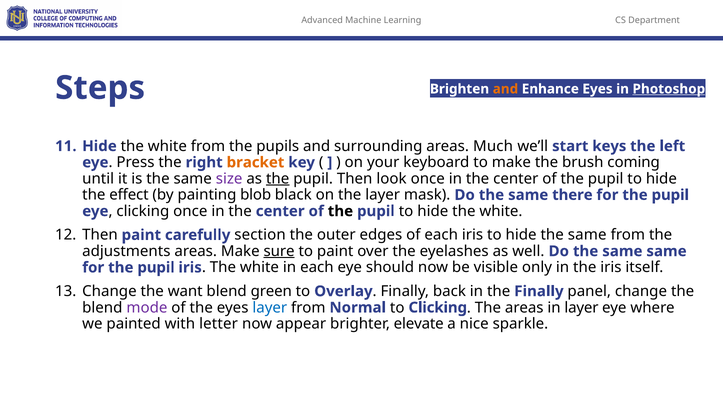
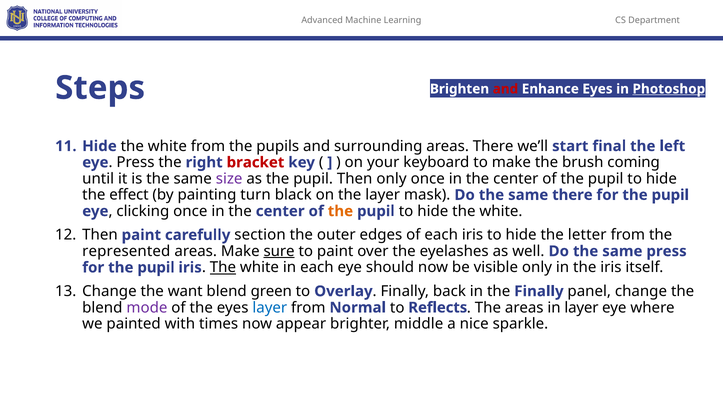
and colour: orange -> red (505, 89)
areas Much: Much -> There (493, 146)
keys: keys -> final (609, 146)
bracket colour: orange -> red (255, 163)
the underline: present -> none (278, 179)
Then look: look -> only (392, 179)
blob: blob -> turn (256, 195)
the colour: black -> orange (340, 212)
hide the same: same -> letter (587, 235)
adjustments: adjustments -> represented (126, 252)
same same: same -> press (667, 252)
The underline: none -> present (223, 268)
to Clicking: Clicking -> Reflects (438, 308)
letter: letter -> times (219, 324)
elevate: elevate -> middle (419, 324)
